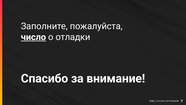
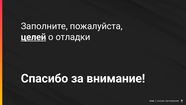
число: число -> целей (33, 37)
